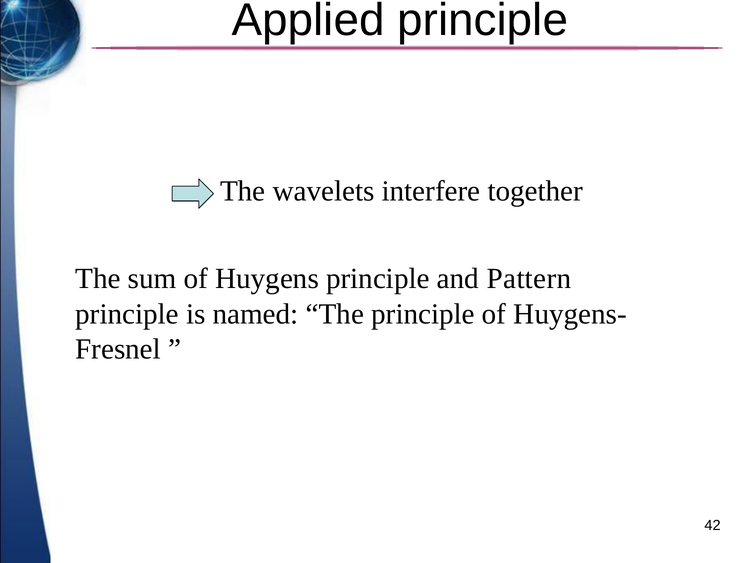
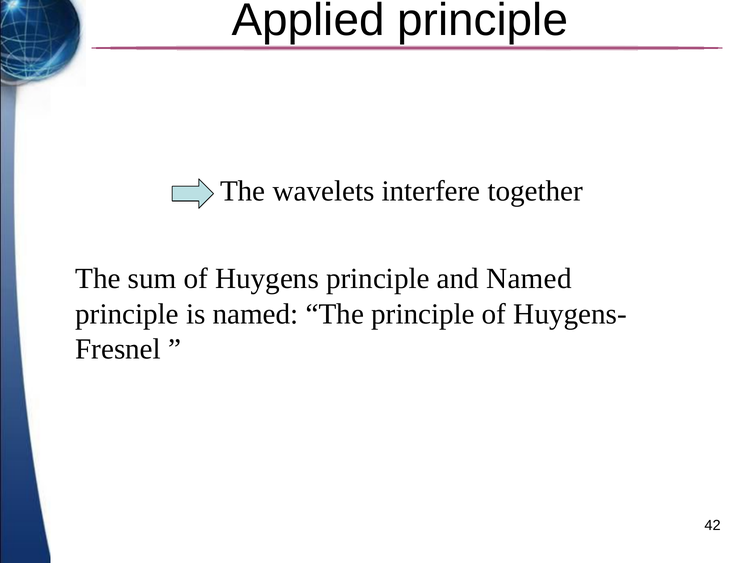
and Pattern: Pattern -> Named (529, 279)
